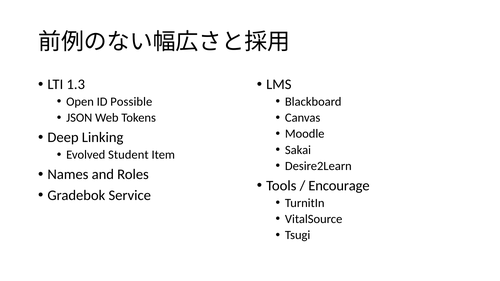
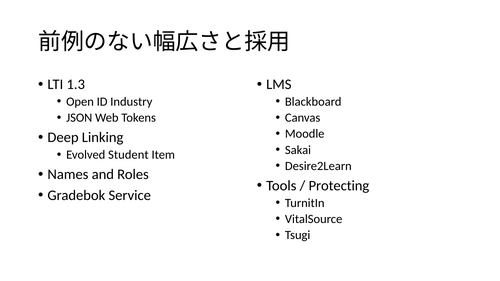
Possible: Possible -> Industry (131, 102)
Encourage: Encourage -> Protecting (339, 186)
